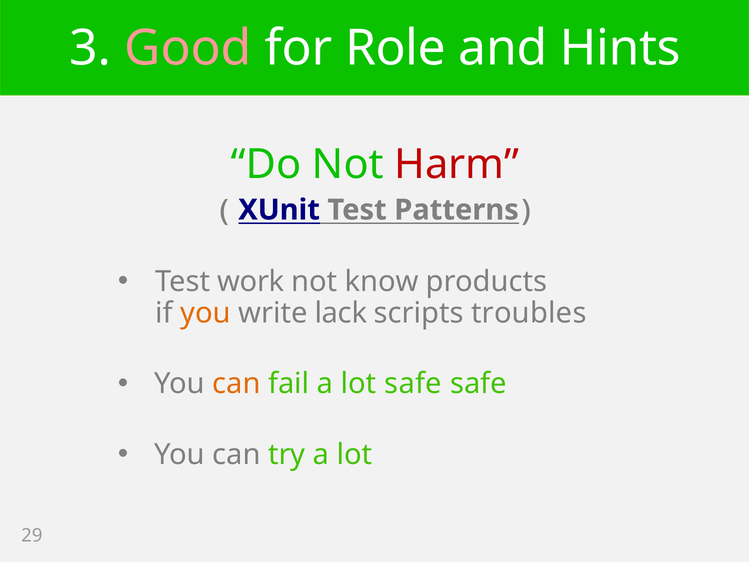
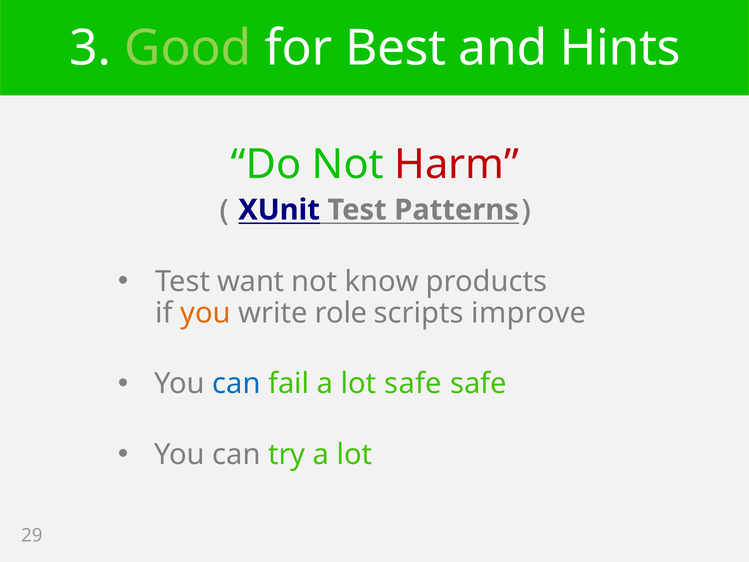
Good colour: pink -> light green (188, 48)
Role: Role -> Best (396, 48)
work: work -> want (251, 281)
lack: lack -> role (341, 313)
troubles: troubles -> improve (529, 313)
can colour: orange -> blue (236, 384)
